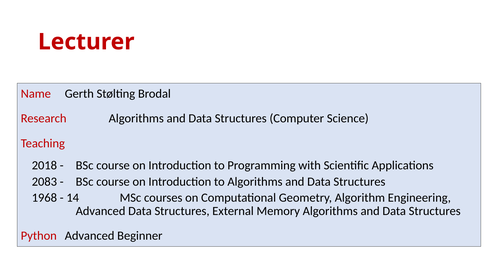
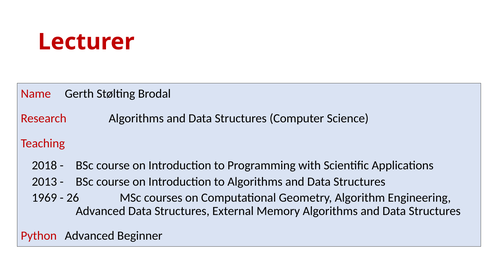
2083: 2083 -> 2013 (44, 182)
1968: 1968 -> 1969 (44, 198)
14: 14 -> 26 (73, 198)
